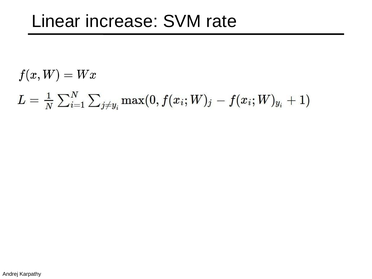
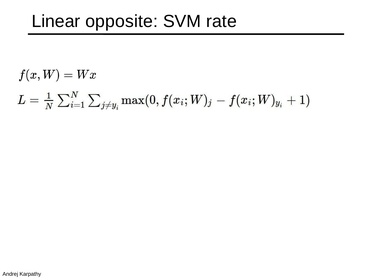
increase: increase -> opposite (122, 21)
